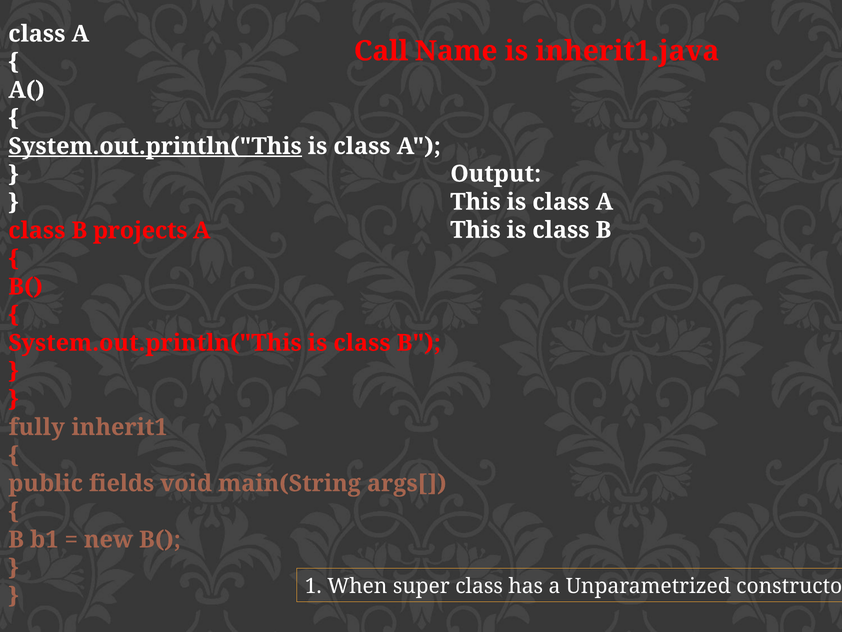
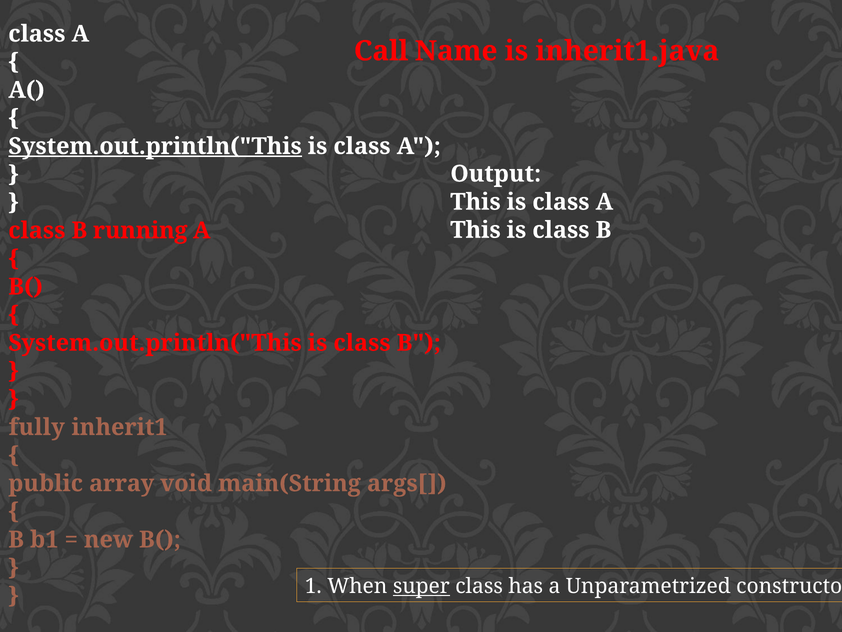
projects: projects -> running (140, 230)
fields: fields -> array (122, 483)
super underline: none -> present (421, 586)
